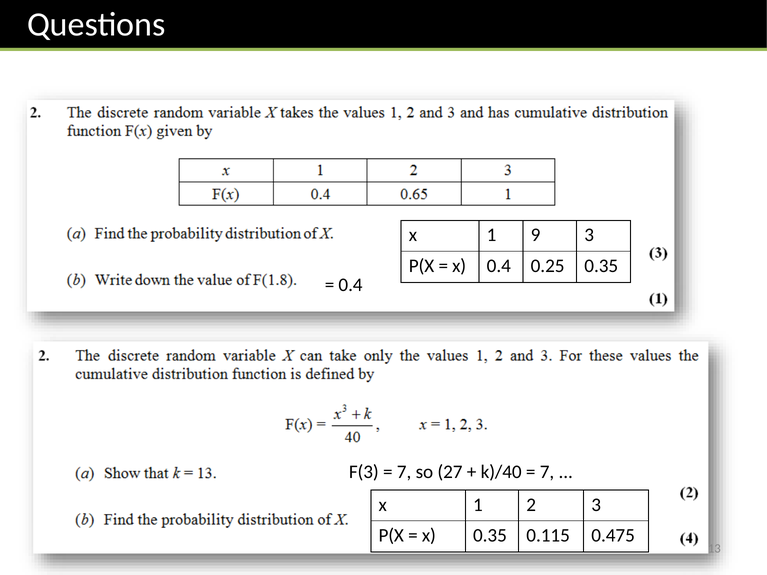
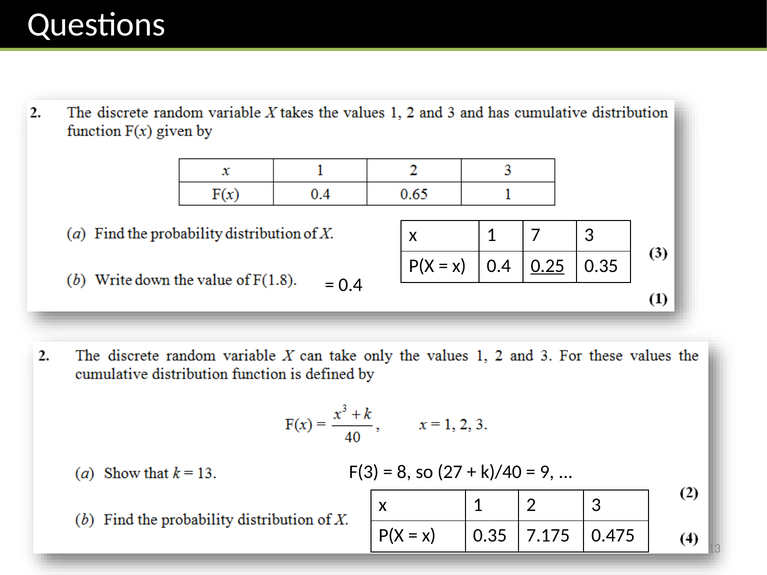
9: 9 -> 7 (536, 235)
0.25 underline: none -> present (548, 266)
7: 7 -> 8 (404, 472)
7: 7 -> 9 (547, 472)
0.115: 0.115 -> 7.175 (548, 536)
